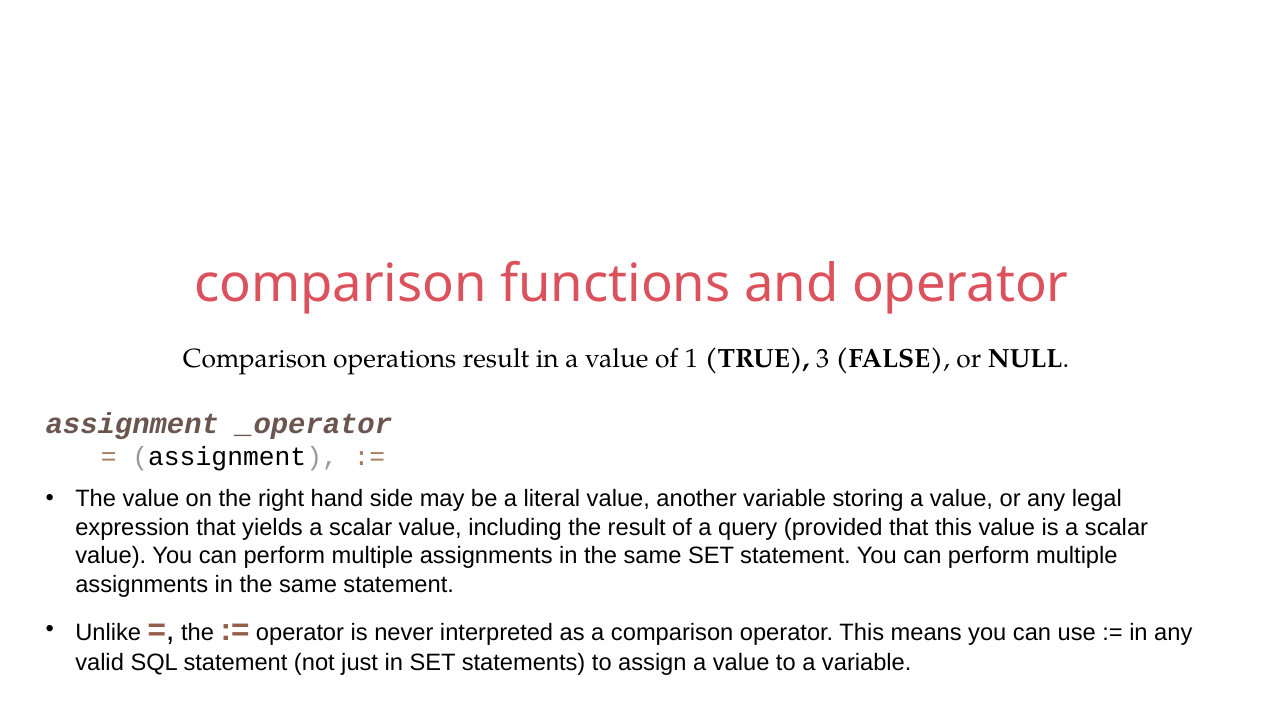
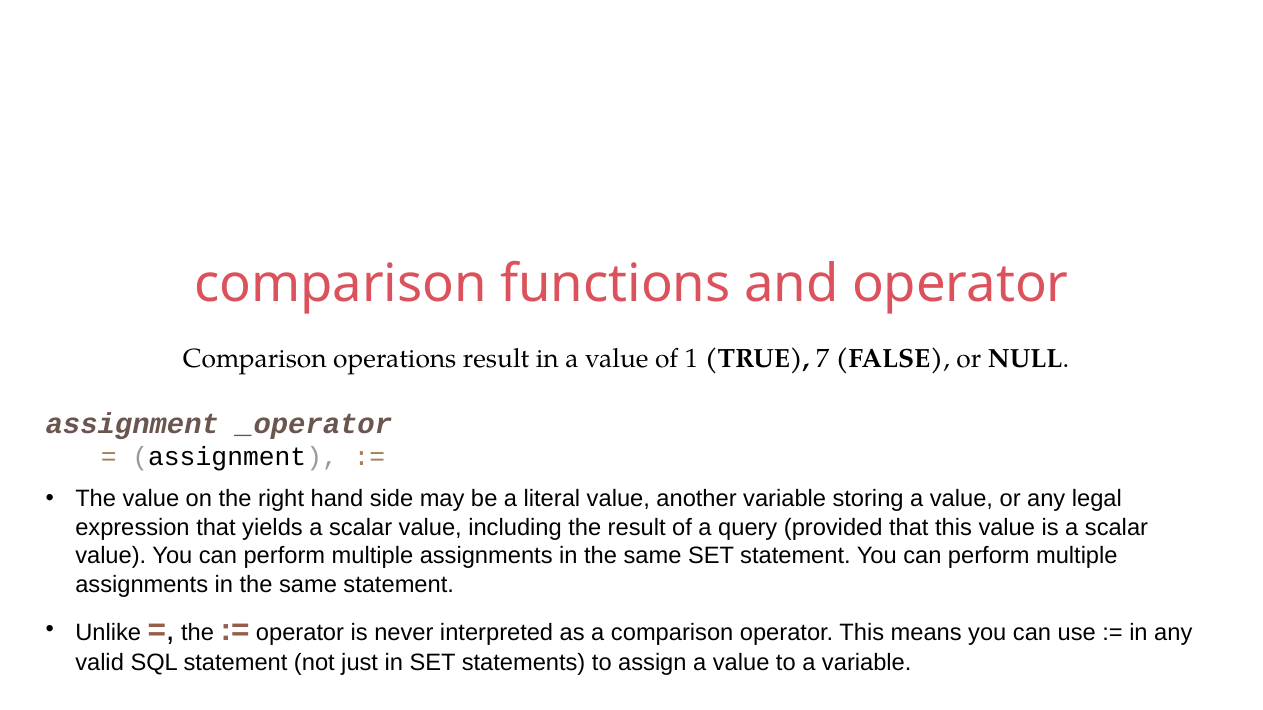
3: 3 -> 7 (823, 359)
